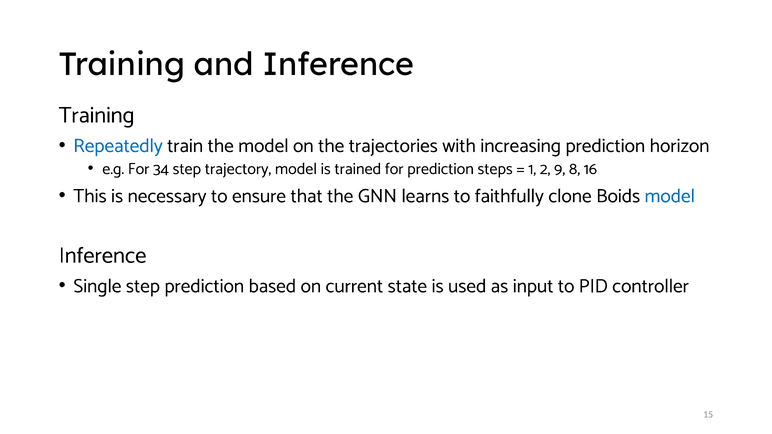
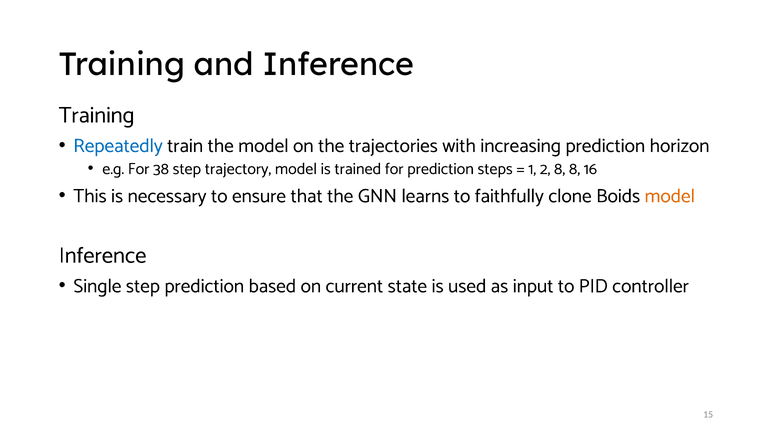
34: 34 -> 38 (161, 169)
2 9: 9 -> 8 (560, 169)
model colour: blue -> orange (670, 196)
